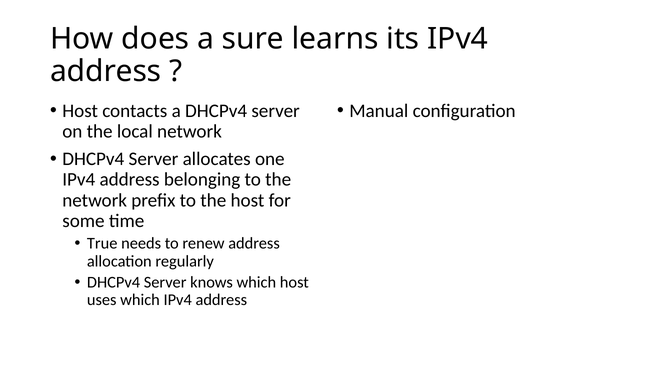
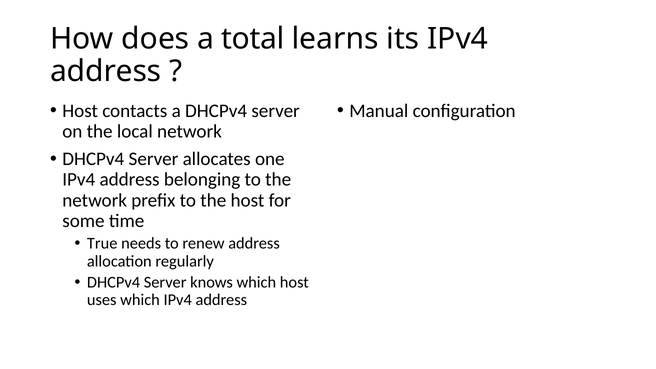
sure: sure -> total (253, 39)
